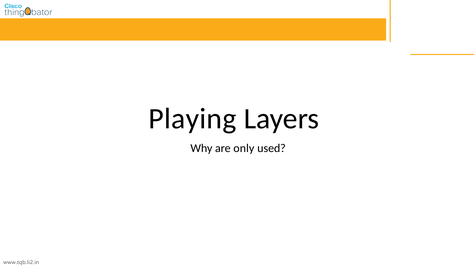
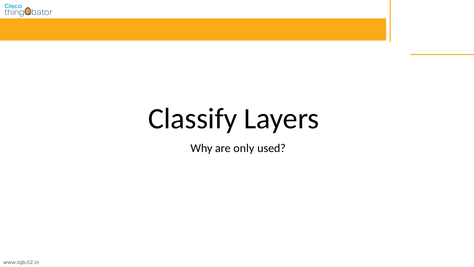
Playing: Playing -> Classify (193, 118)
